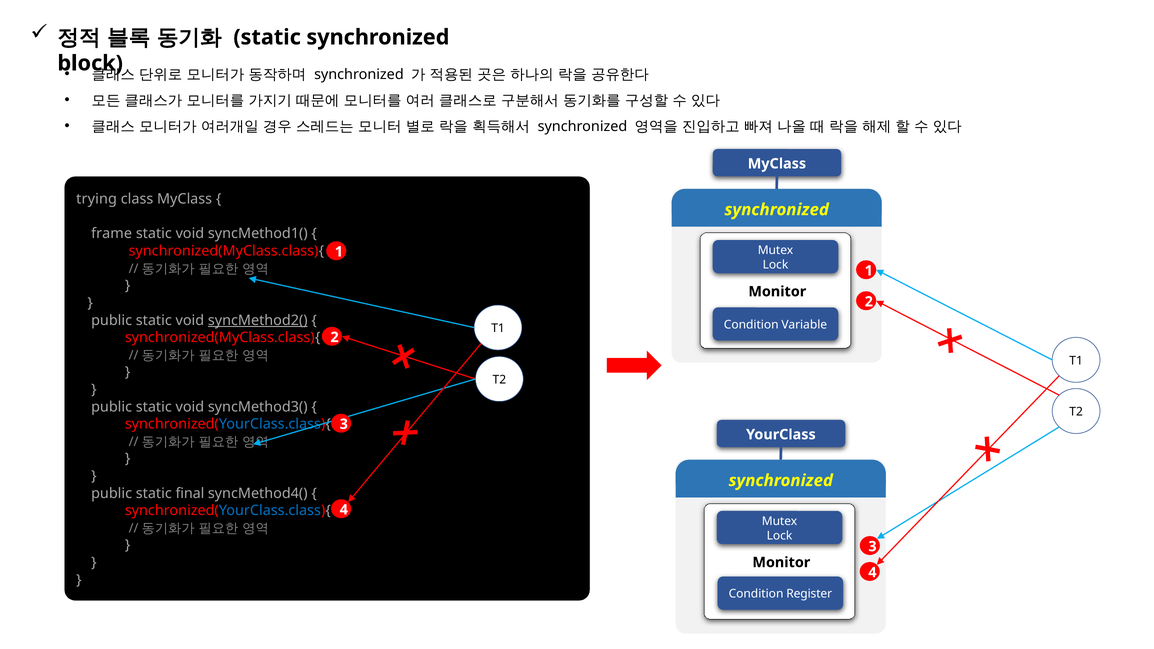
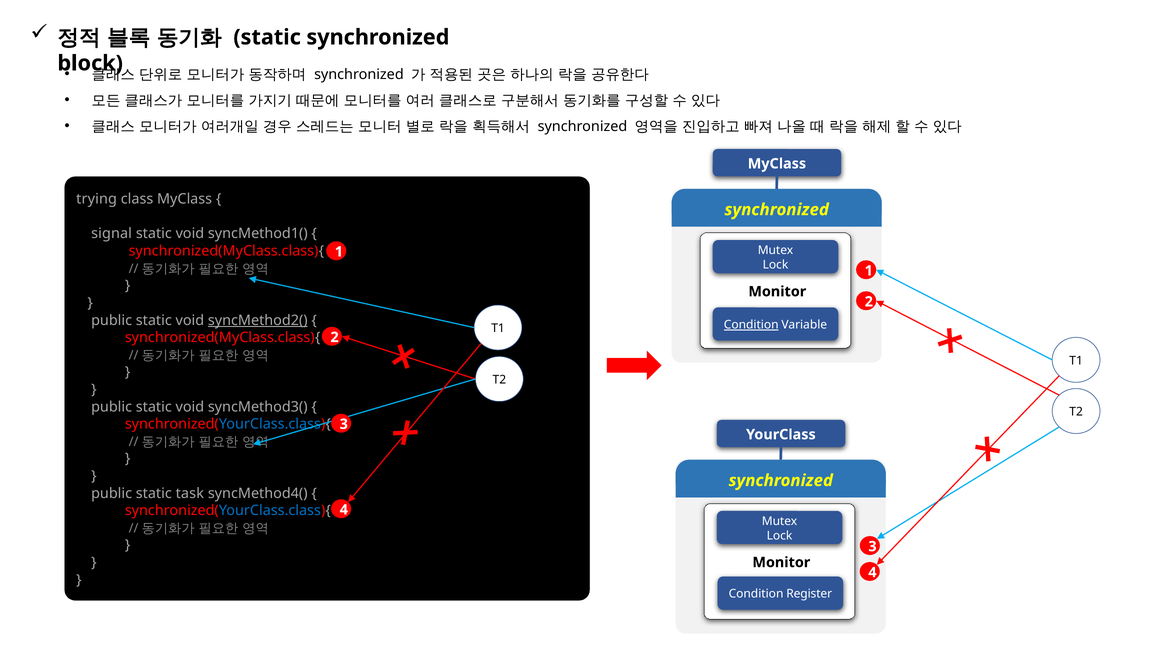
frame: frame -> signal (112, 234)
Condition underline: none -> present (751, 325)
final: final -> task (190, 493)
